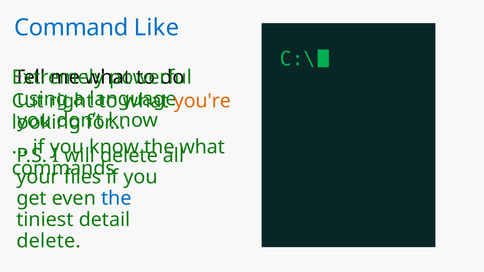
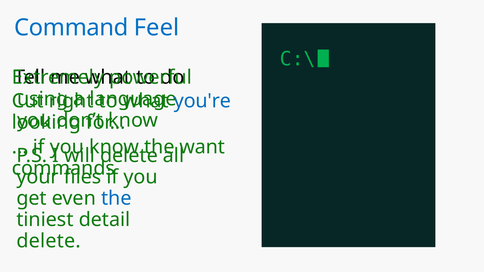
Like: Like -> Feel (157, 28)
you're colour: orange -> blue (202, 101)
the what: what -> want (202, 147)
